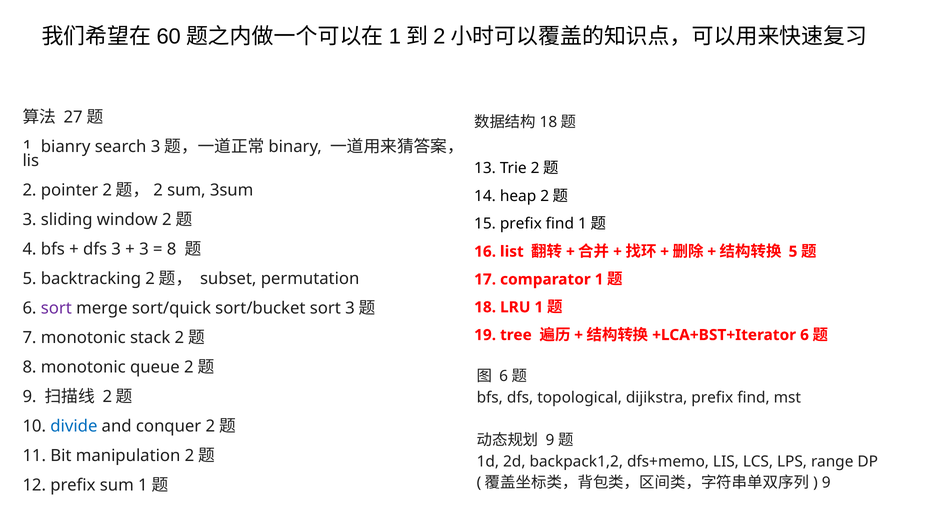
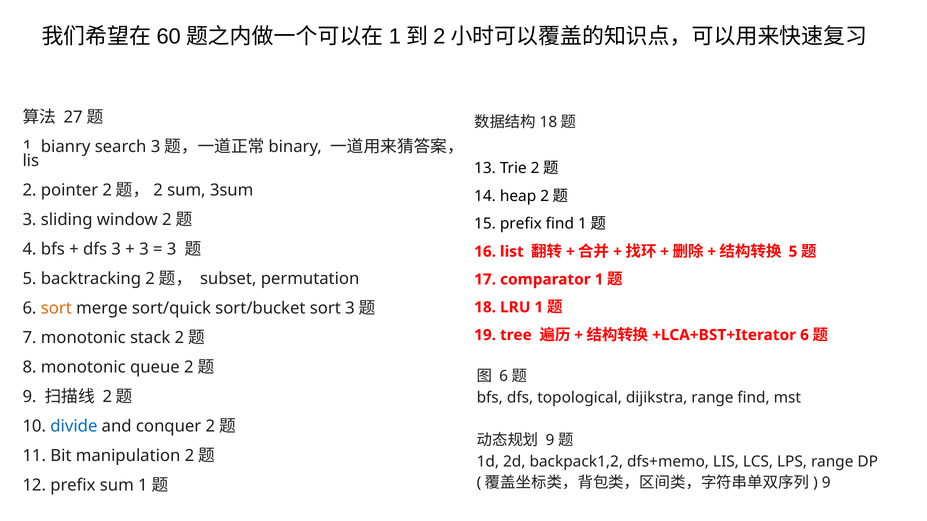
8: 8 -> 3 (172, 250)
sort colour: purple -> orange (56, 309)
dijikstra prefix: prefix -> range (712, 398)
